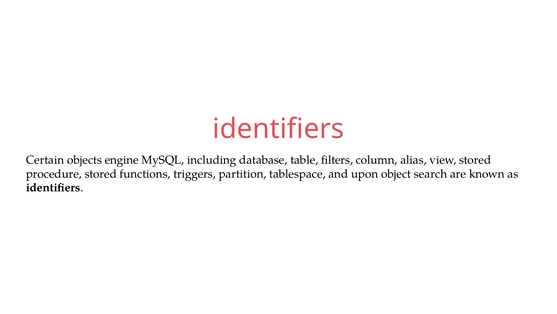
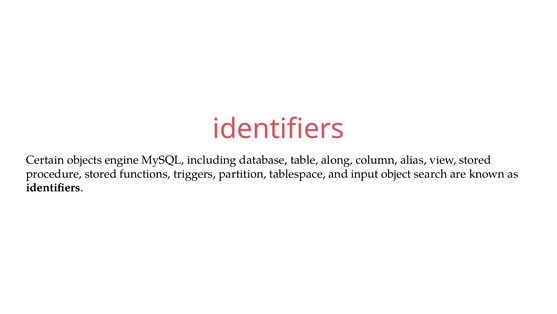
filters: filters -> along (337, 160)
upon: upon -> input (365, 173)
